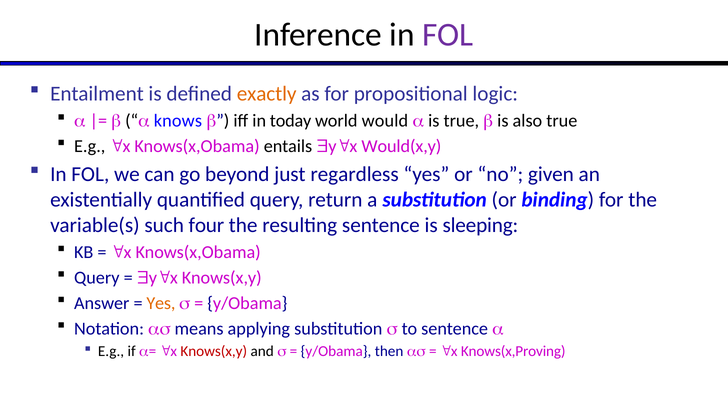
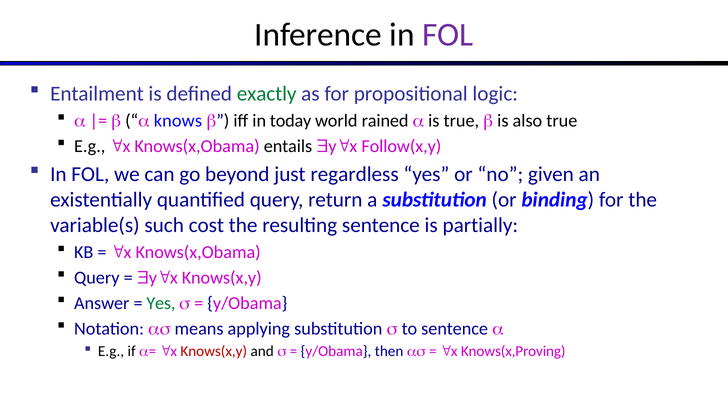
exactly colour: orange -> green (267, 94)
would: would -> rained (385, 121)
Would(x,y: Would(x,y -> Follow(x,y (401, 146)
four: four -> cost (206, 226)
sleeping: sleeping -> partially (480, 226)
Yes colour: orange -> green (161, 304)
